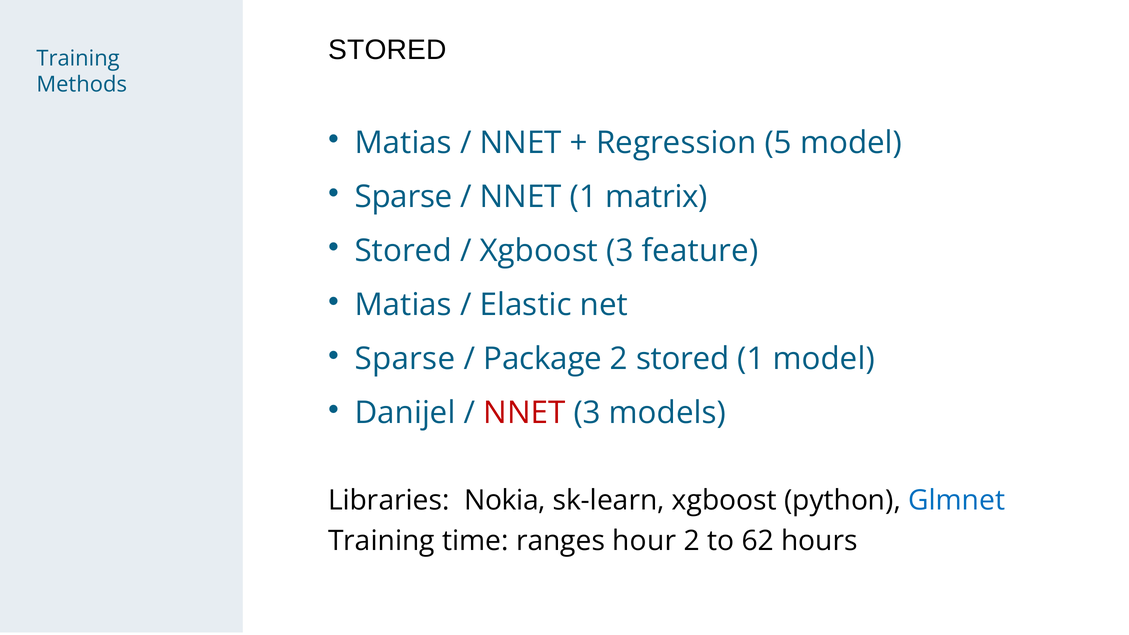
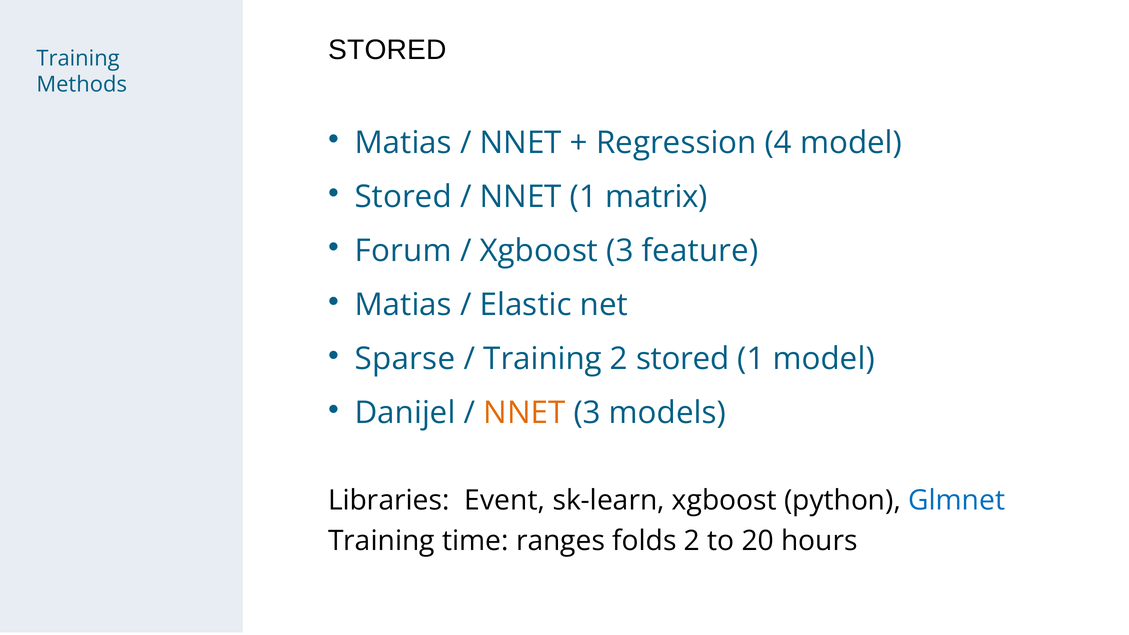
5: 5 -> 4 (778, 143)
Sparse: Sparse -> Stored (403, 197)
Stored: Stored -> Forum (403, 251)
Package: Package -> Training (543, 359)
NNET colour: red -> orange (524, 413)
Nokia: Nokia -> Event (505, 501)
hour: hour -> folds (644, 541)
62: 62 -> 20 (758, 541)
